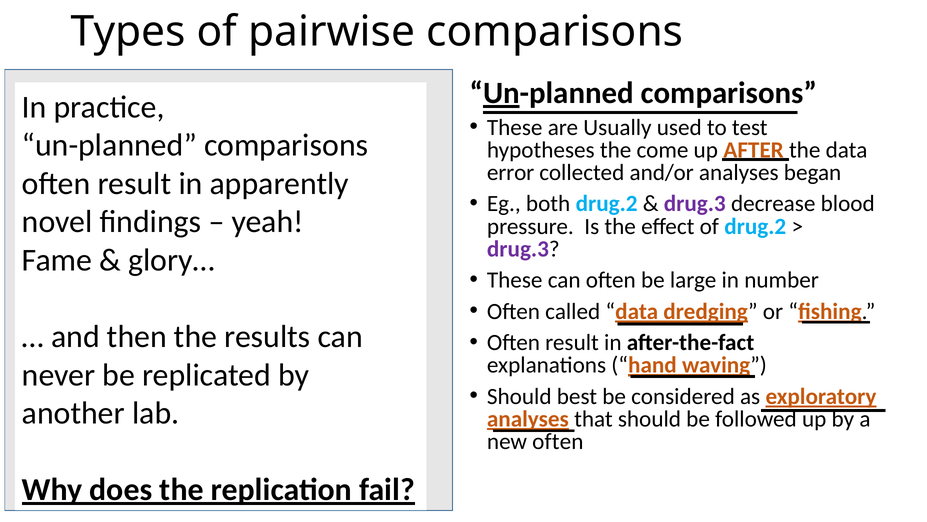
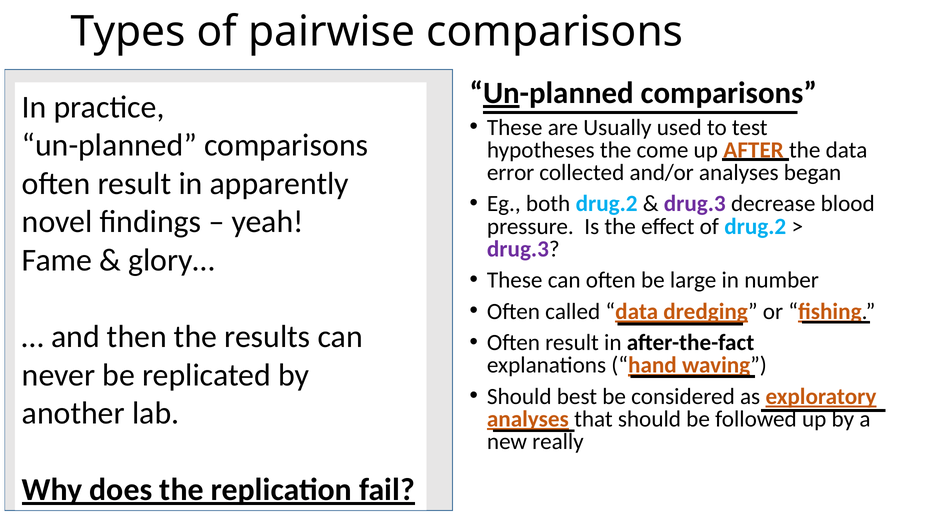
new often: often -> really (558, 441)
